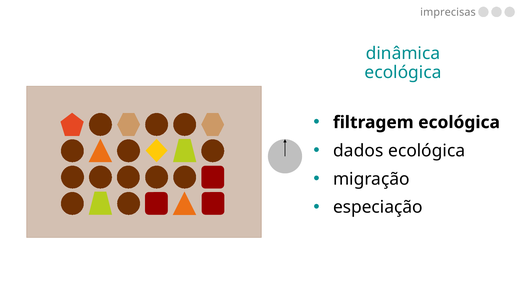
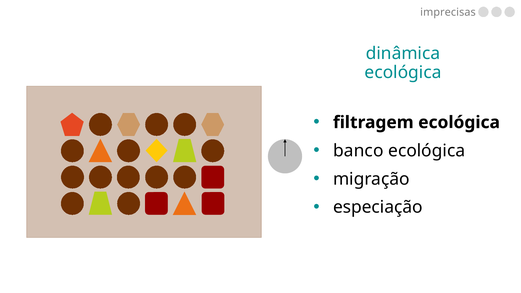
dados: dados -> banco (358, 151)
